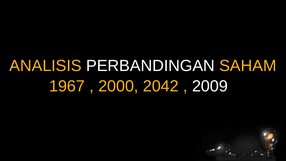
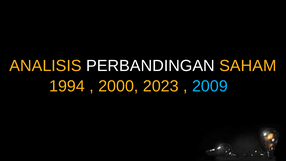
1967: 1967 -> 1994 (67, 86)
2042: 2042 -> 2023 (161, 86)
2009 colour: white -> light blue (210, 86)
